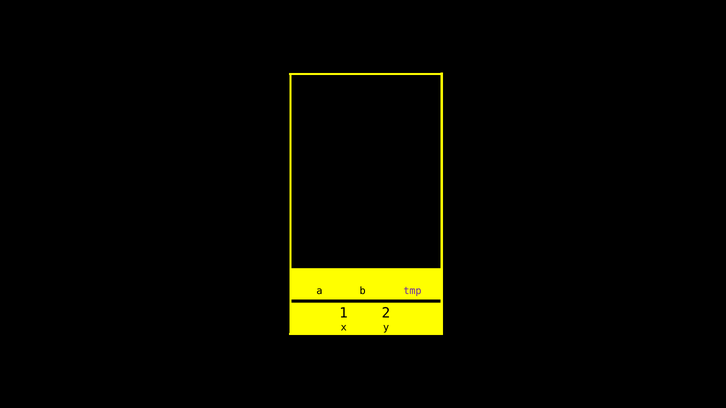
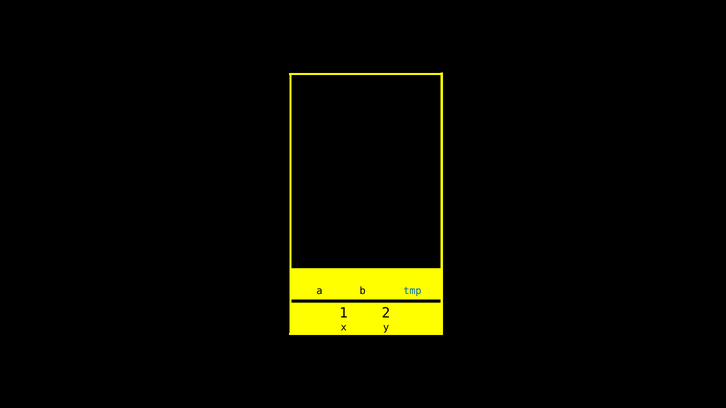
tmp colour: purple -> blue (413, 291)
